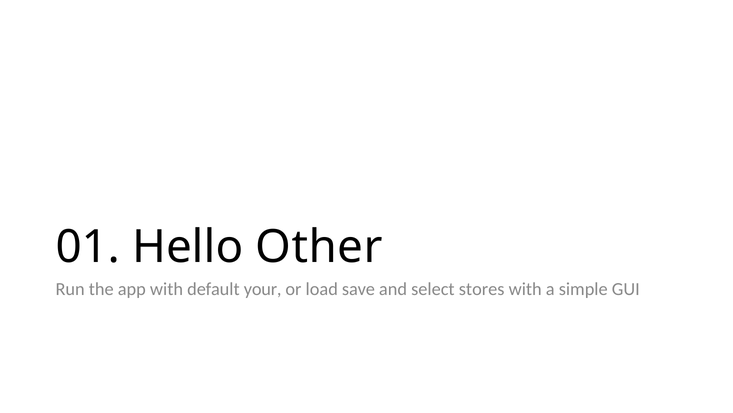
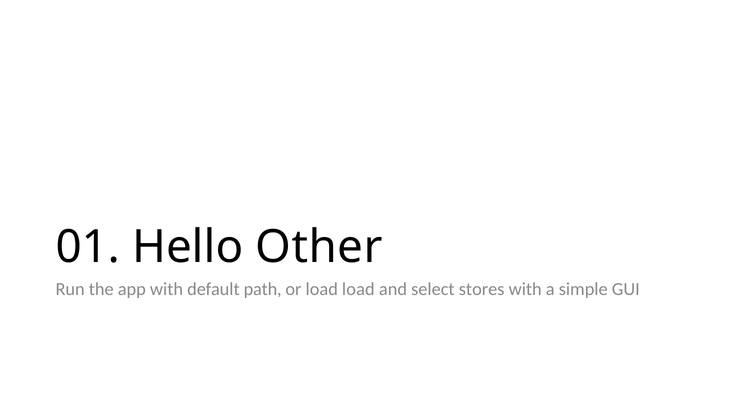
your: your -> path (263, 288)
load save: save -> load (358, 288)
